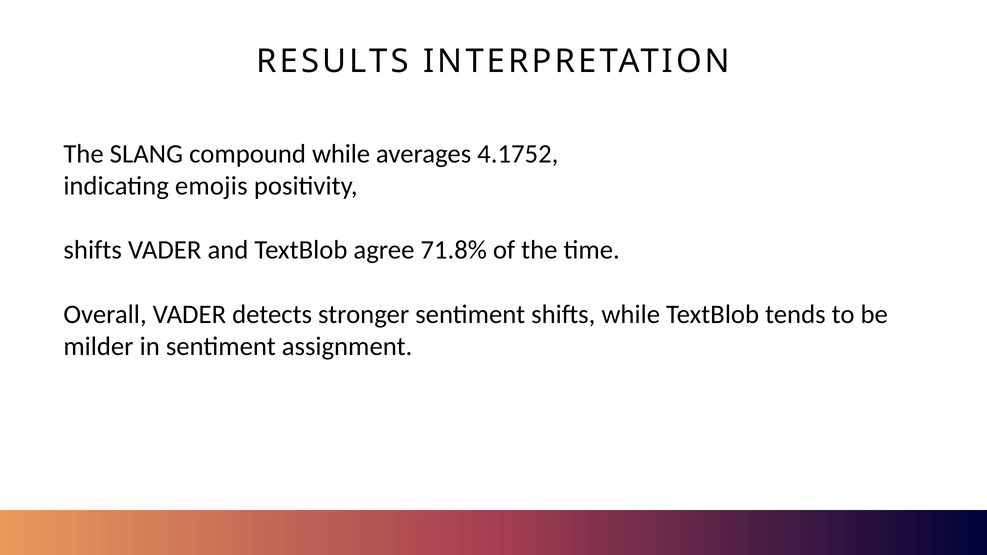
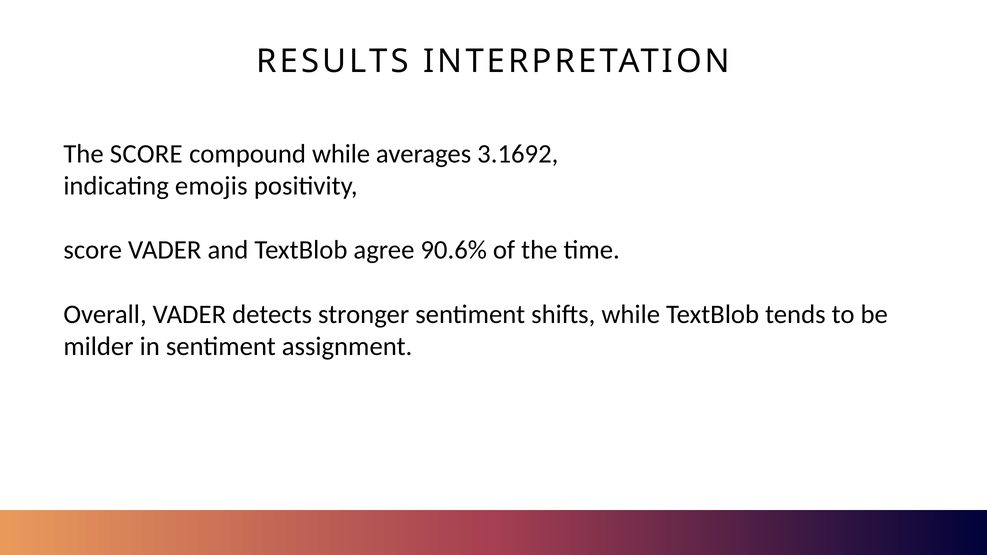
The SLANG: SLANG -> SCORE (146, 154)
4.1752: 4.1752 -> 3.1692 (518, 154)
shifts: shifts -> score (93, 250)
71.8%: 71.8% -> 90.6% (454, 250)
